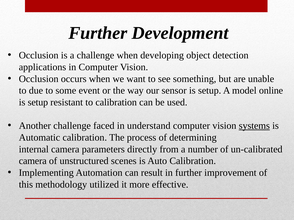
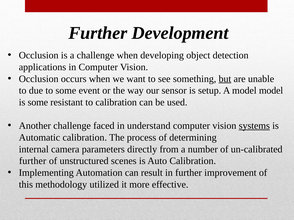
but underline: none -> present (225, 79)
model online: online -> model (271, 91)
setup: setup -> some (38, 102)
camera: camera -> further (33, 161)
